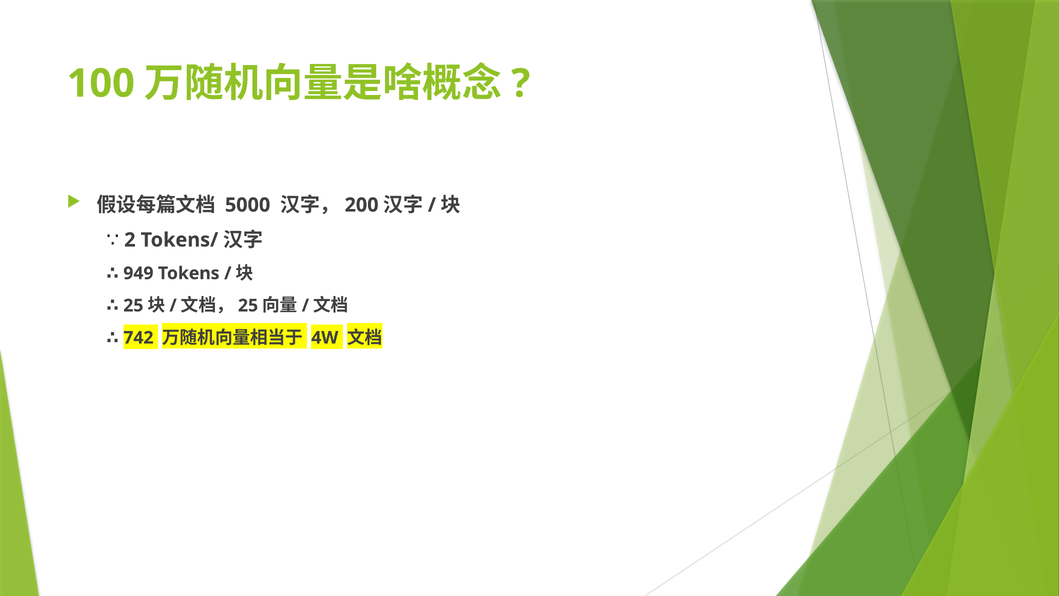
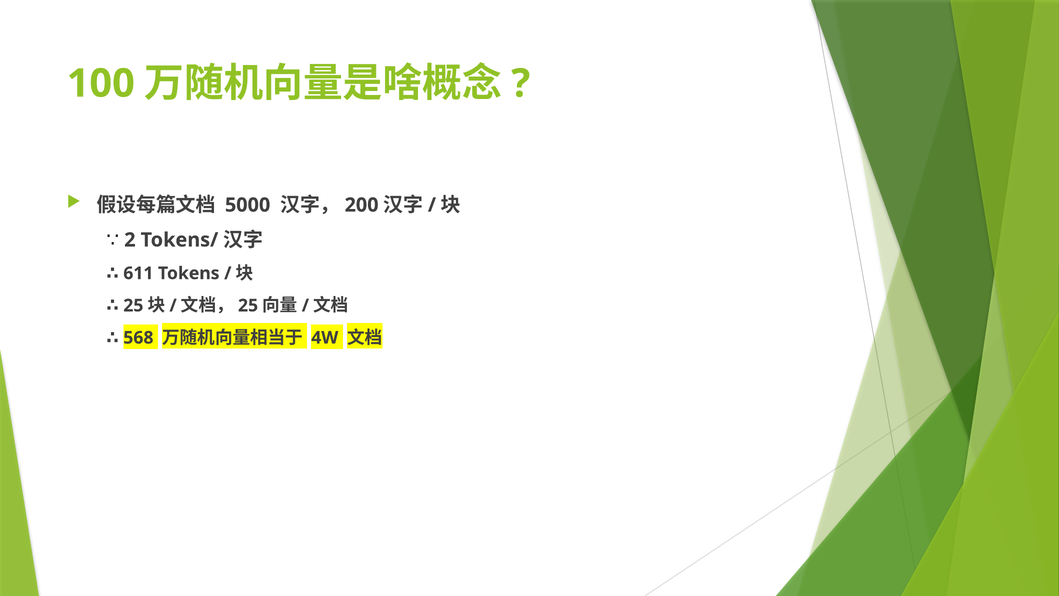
949: 949 -> 611 (138, 273)
742: 742 -> 568 (138, 338)
